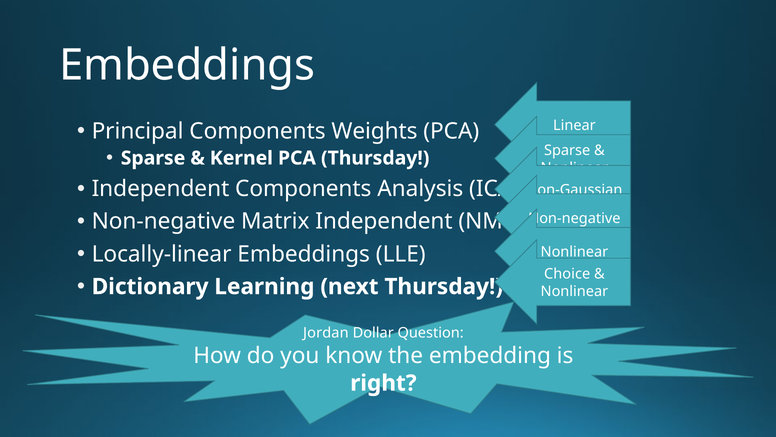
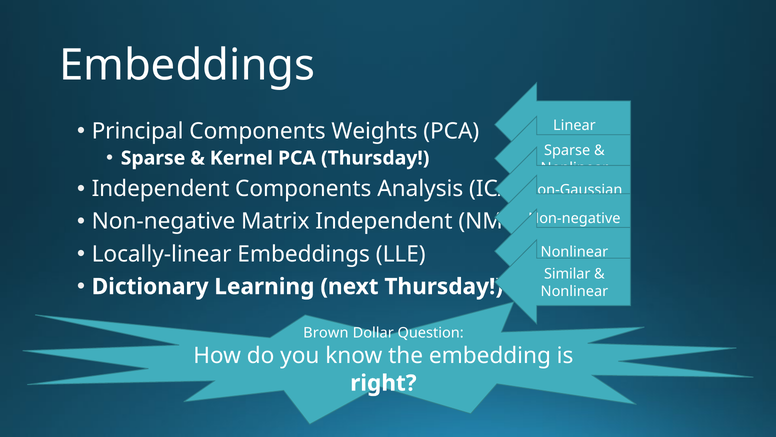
Choice: Choice -> Similar (567, 274)
Jordan: Jordan -> Brown (326, 333)
